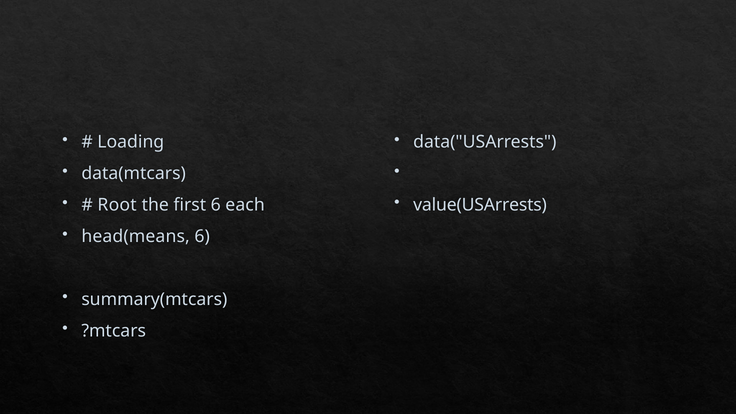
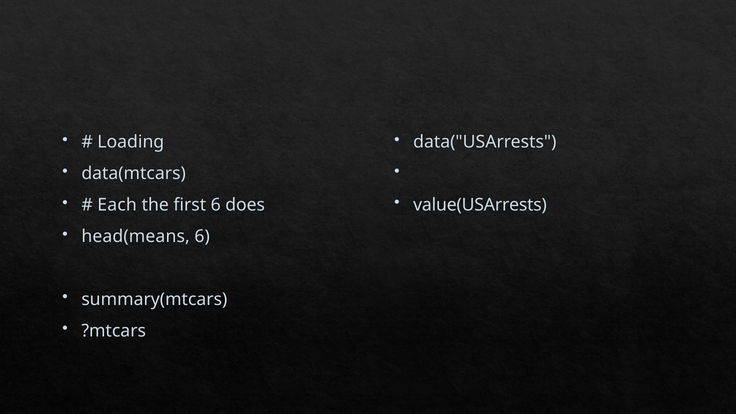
Root: Root -> Each (117, 205)
each: each -> does (245, 205)
